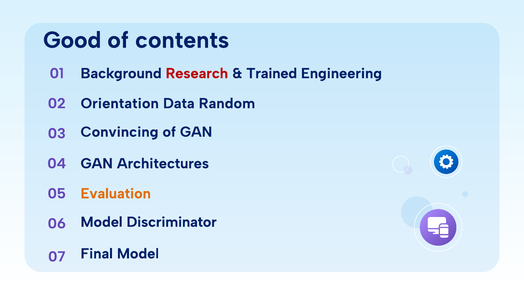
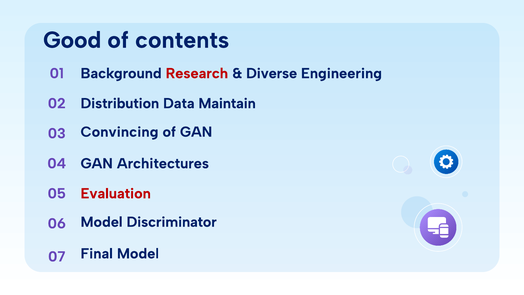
Trained: Trained -> Diverse (272, 73)
Orientation: Orientation -> Distribution (120, 103)
Random: Random -> Maintain (227, 103)
Evaluation colour: orange -> red (116, 193)
